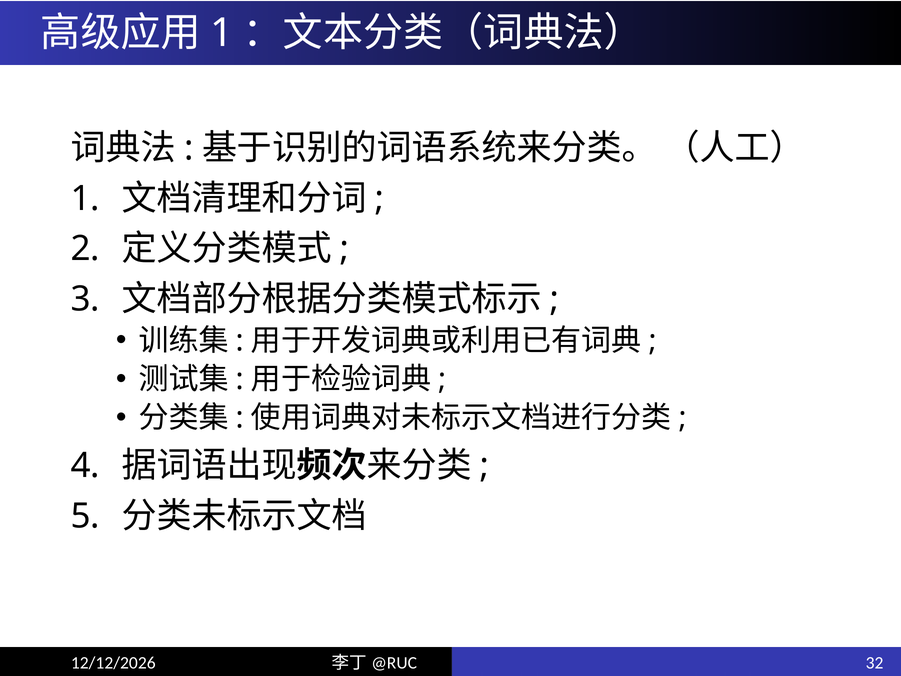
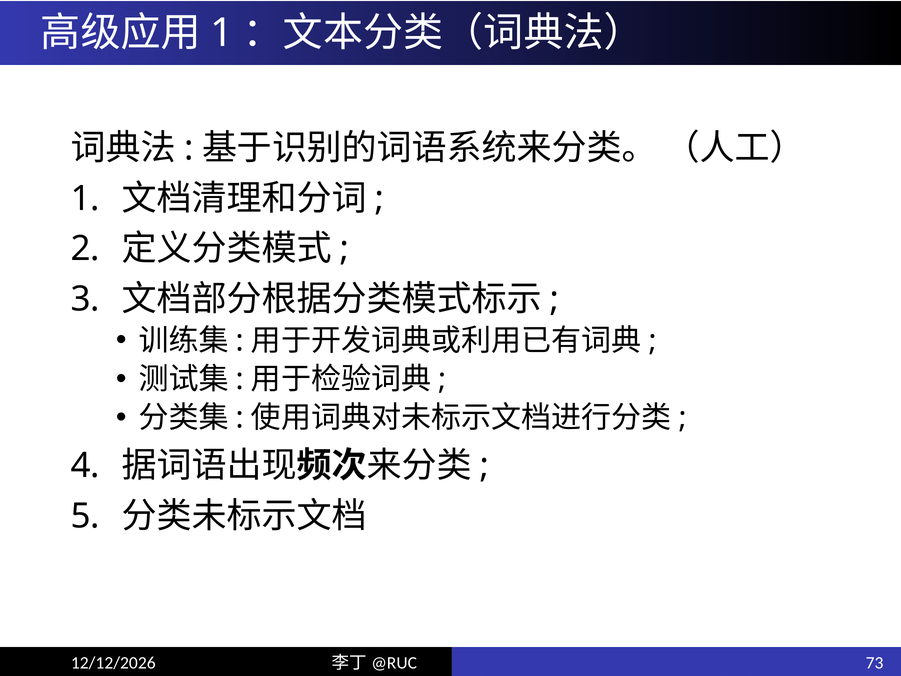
32: 32 -> 73 (875, 663)
